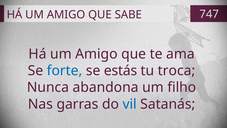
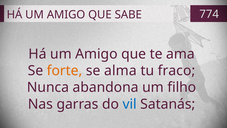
747: 747 -> 774 (209, 14)
forte colour: blue -> orange (65, 71)
estás: estás -> alma (120, 71)
troca: troca -> fraco (177, 71)
